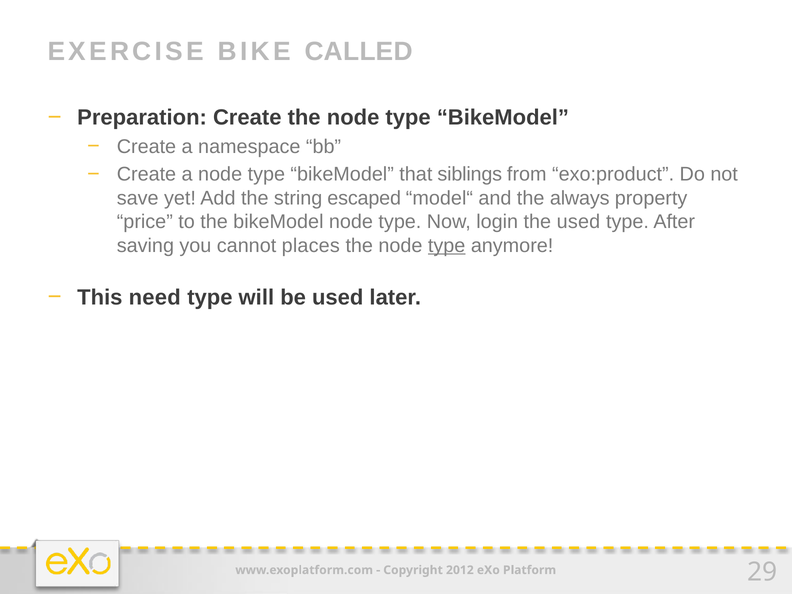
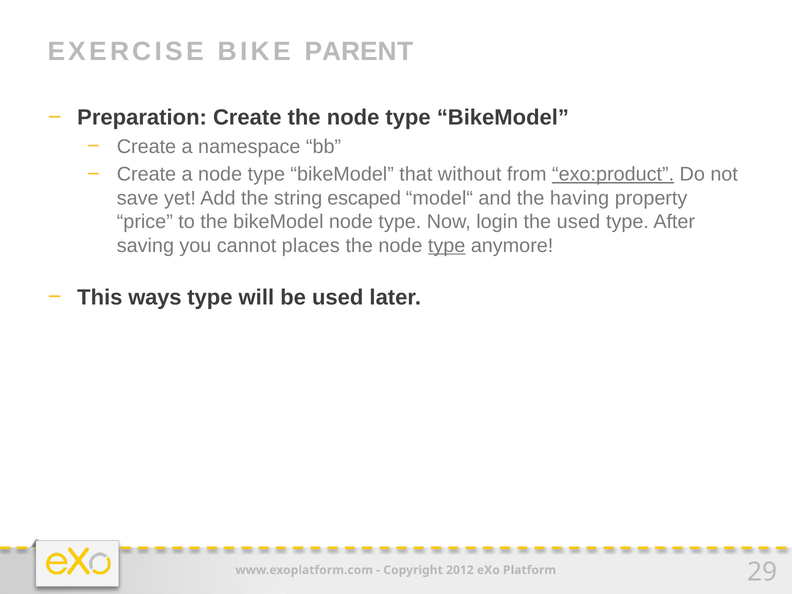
CALLED: CALLED -> PARENT (359, 51)
siblings: siblings -> without (470, 174)
exo:product underline: none -> present (613, 174)
always: always -> having (580, 198)
need: need -> ways (155, 297)
